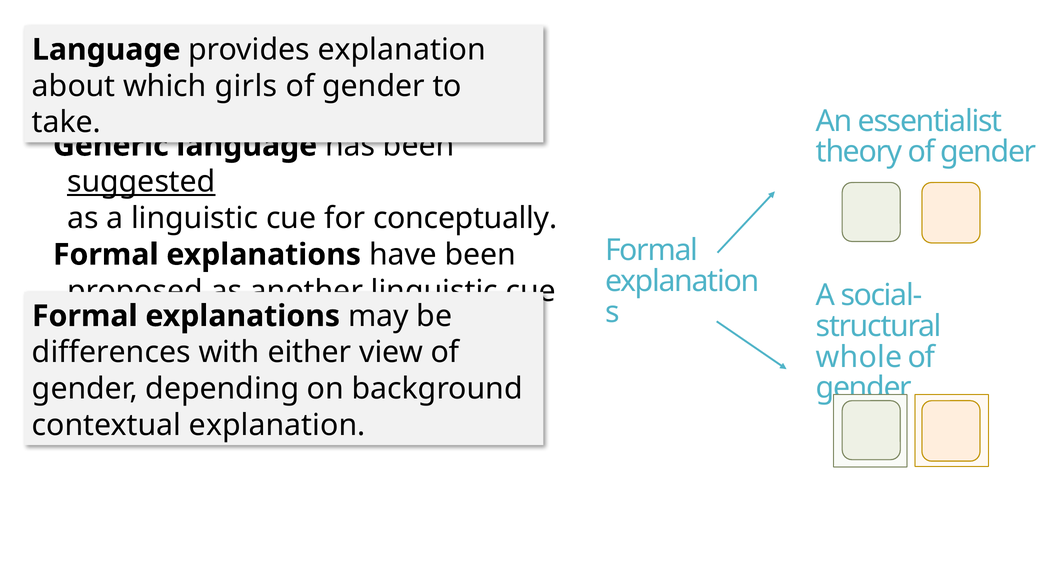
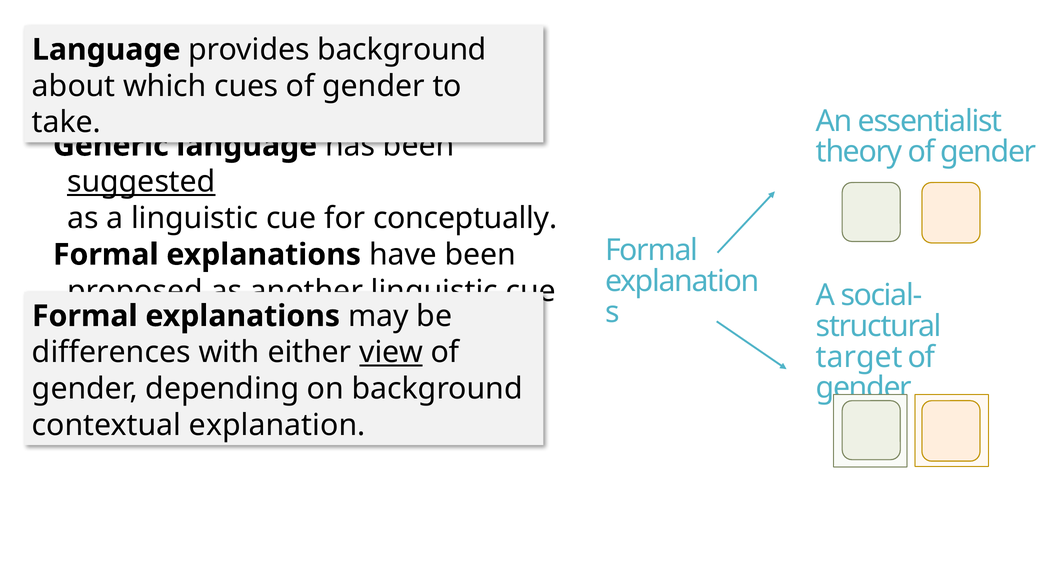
provides explanation: explanation -> background (402, 50)
girls: girls -> cues (246, 86)
view underline: none -> present (391, 352)
whole: whole -> target (859, 357)
